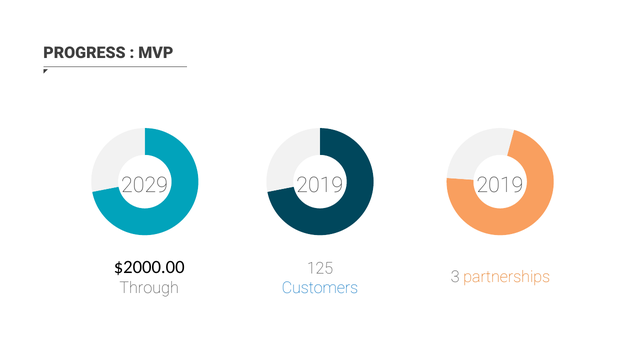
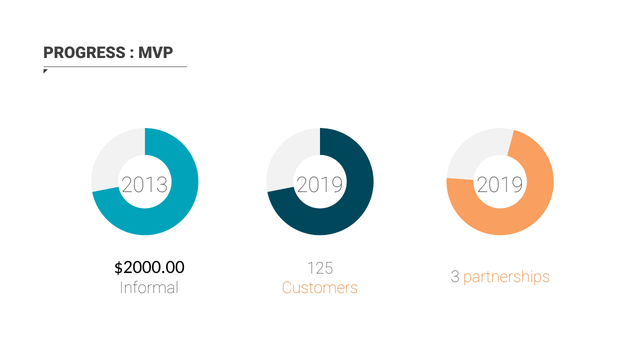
2029: 2029 -> 2013 (145, 185)
Through: Through -> Informal (149, 288)
Customers colour: blue -> orange (320, 288)
